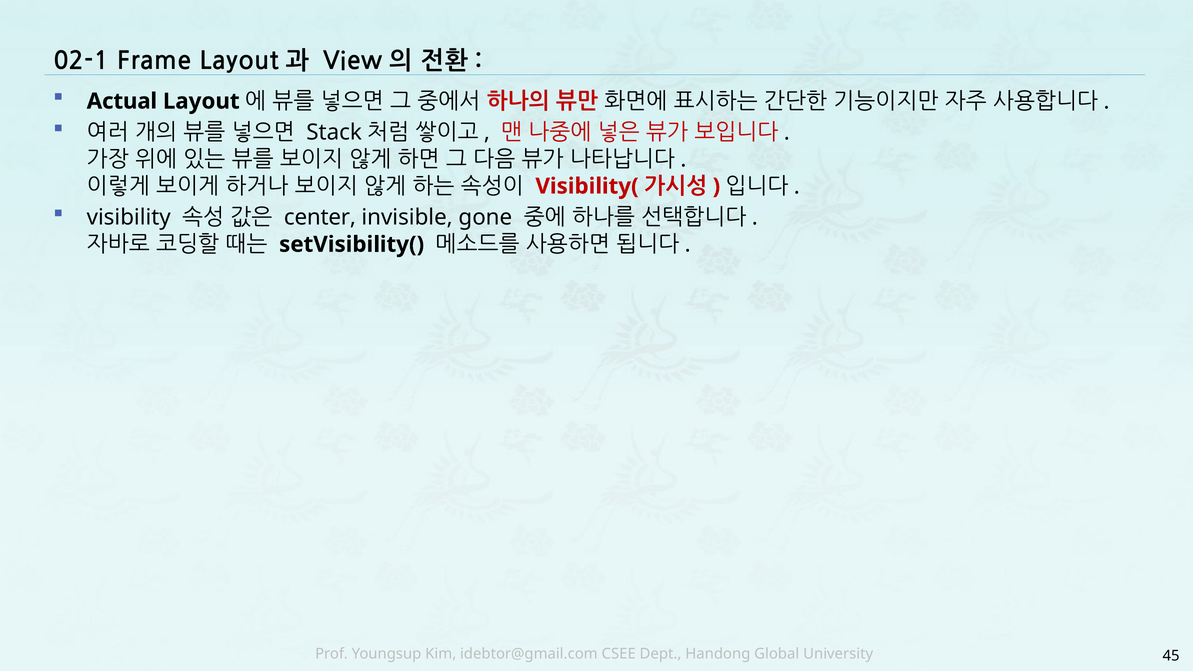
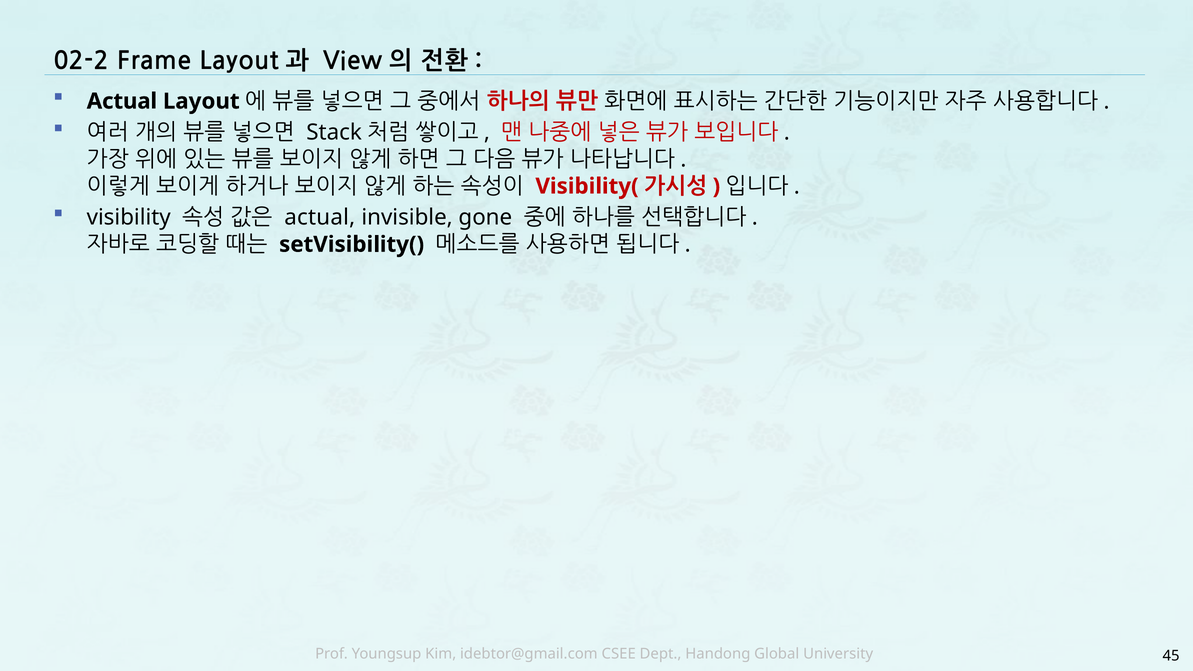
02-1: 02-1 -> 02-2 (81, 61)
center: center -> actual (320, 218)
